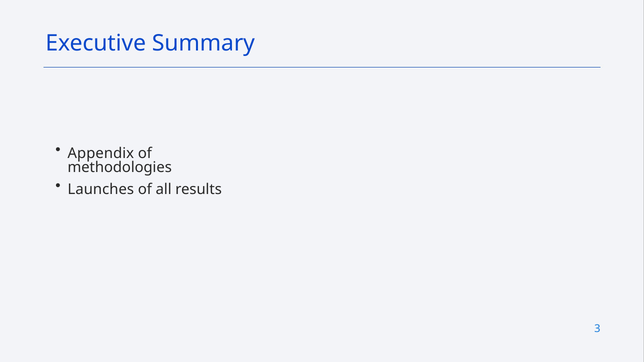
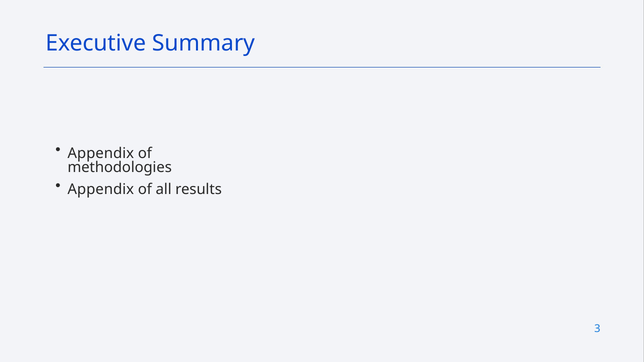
Launches: Launches -> Appendix (101, 189)
